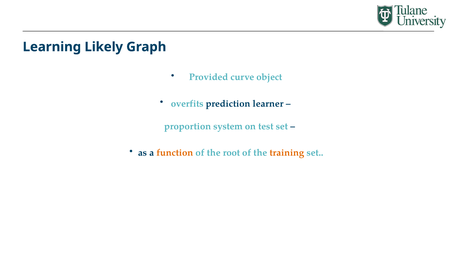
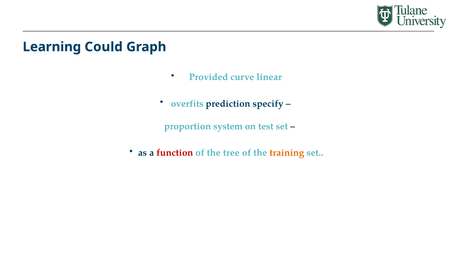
Likely: Likely -> Could (104, 47)
object: object -> linear (269, 77)
learner: learner -> specify (268, 104)
function colour: orange -> red (175, 153)
root: root -> tree (231, 153)
